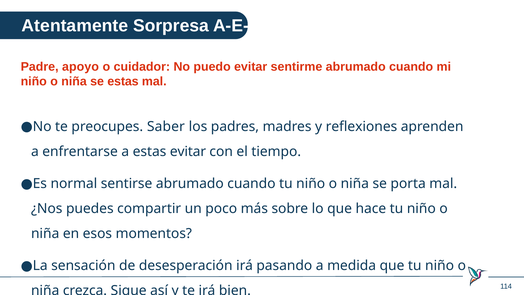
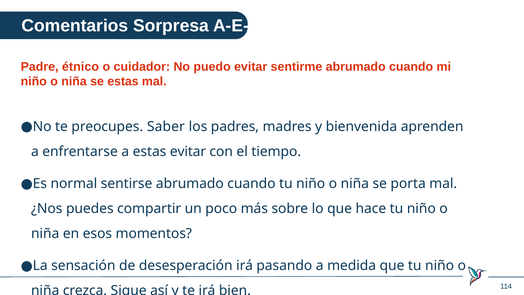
Atentamente: Atentamente -> Comentarios (75, 26)
apoyo: apoyo -> étnico (80, 67)
reflexiones: reflexiones -> bienvenida (361, 127)
